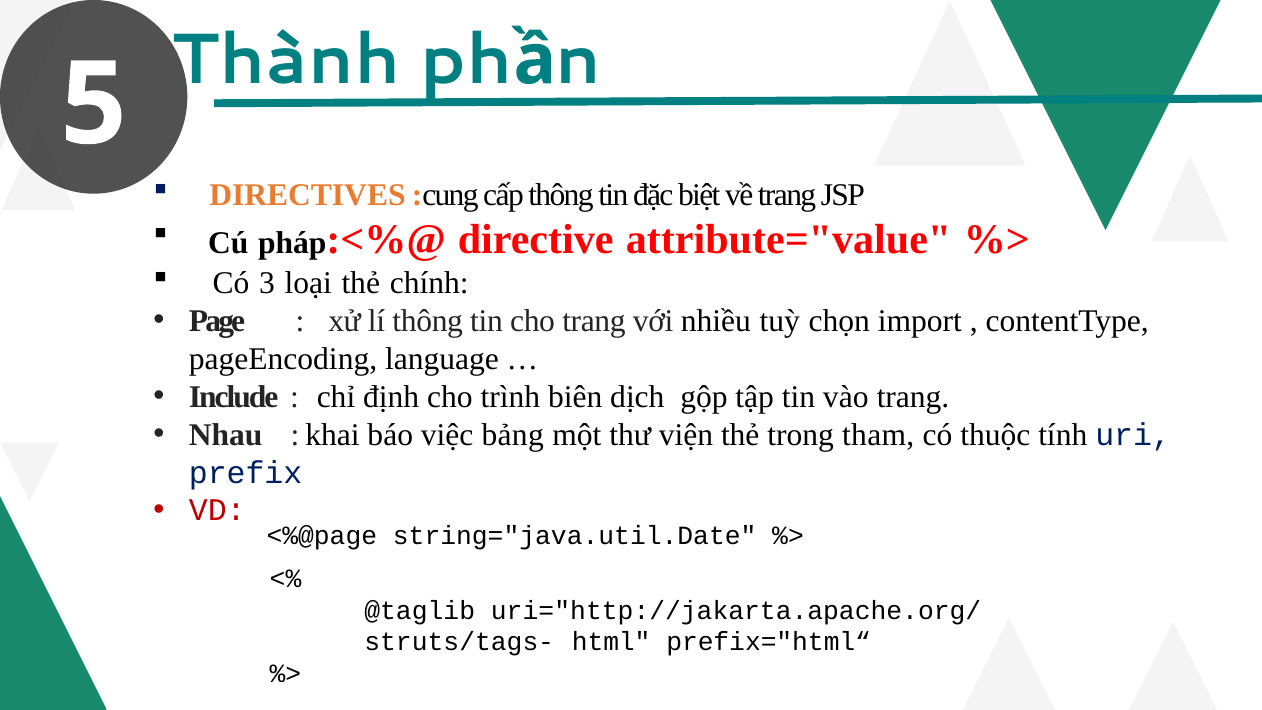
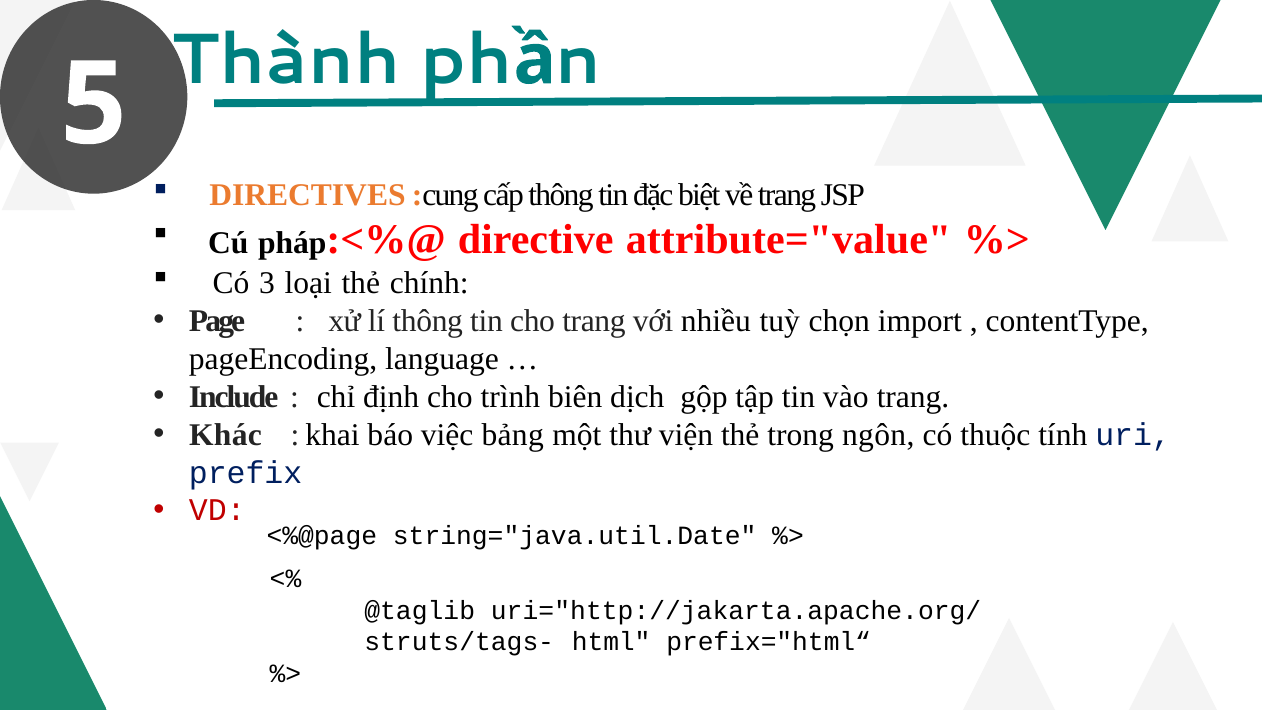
Nhau: Nhau -> Khác (226, 435)
tham: tham -> ngôn (878, 435)
